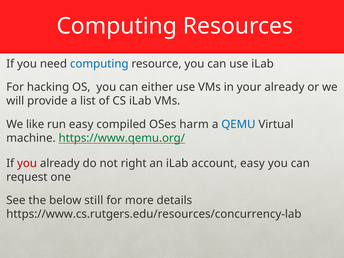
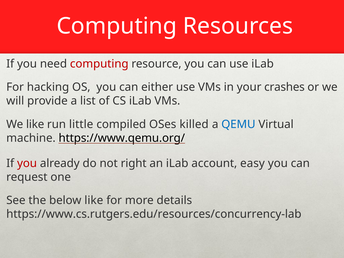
computing colour: blue -> red (99, 64)
your already: already -> crashes (284, 87)
run easy: easy -> little (81, 124)
harm: harm -> killed (194, 124)
https://www.qemu.org/ colour: green -> black (122, 138)
below still: still -> like (94, 200)
